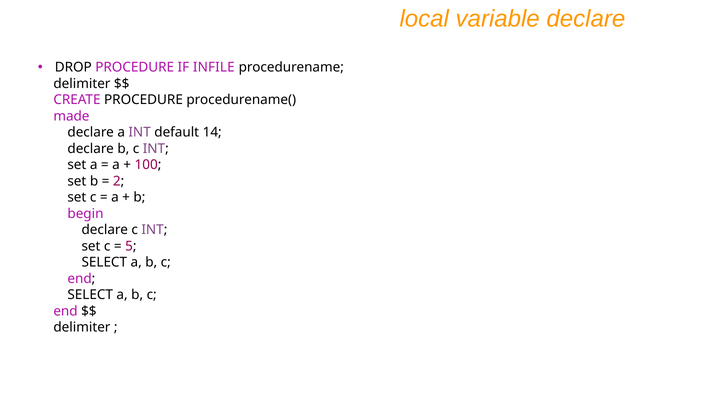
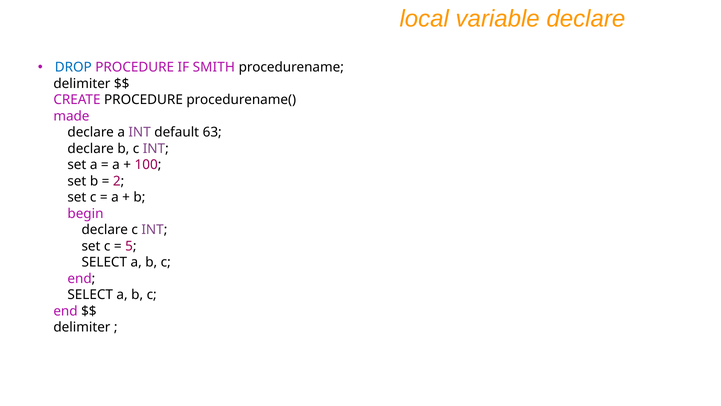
DROP colour: black -> blue (73, 67)
INFILE: INFILE -> SMITH (214, 67)
14: 14 -> 63 (212, 132)
